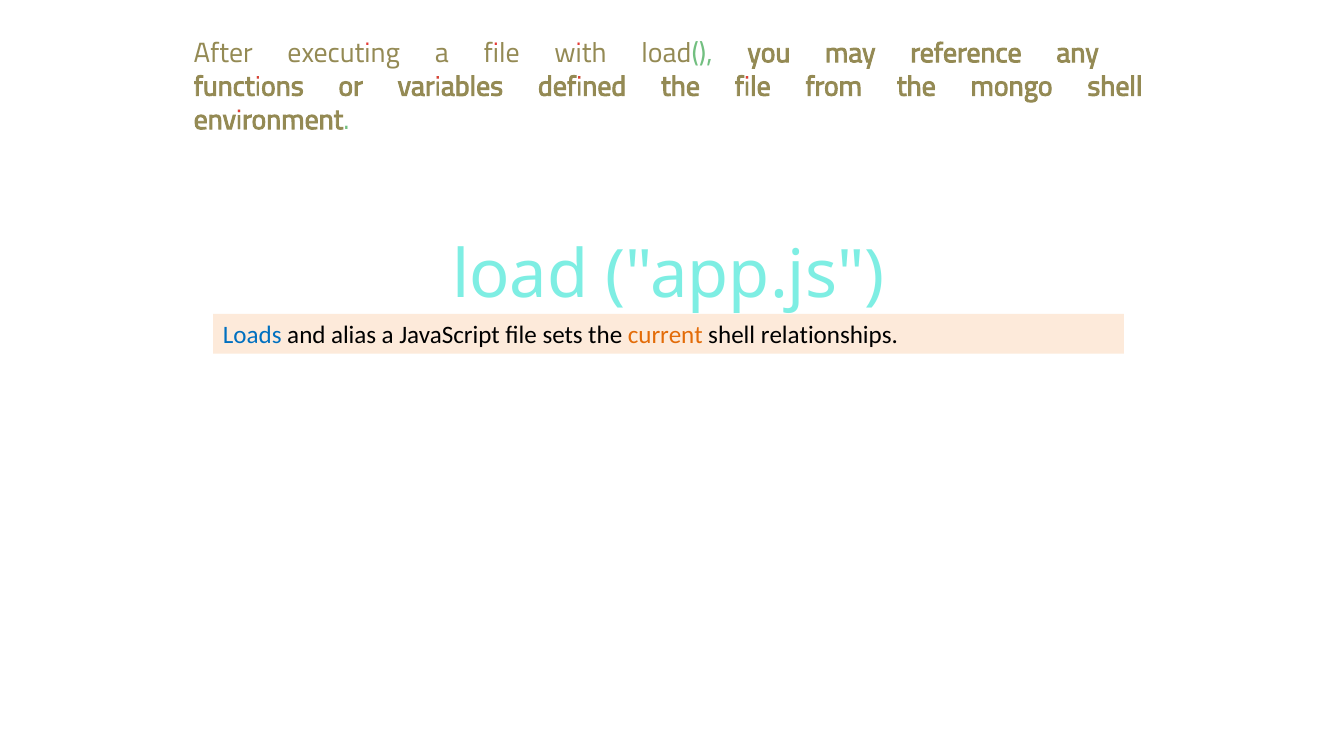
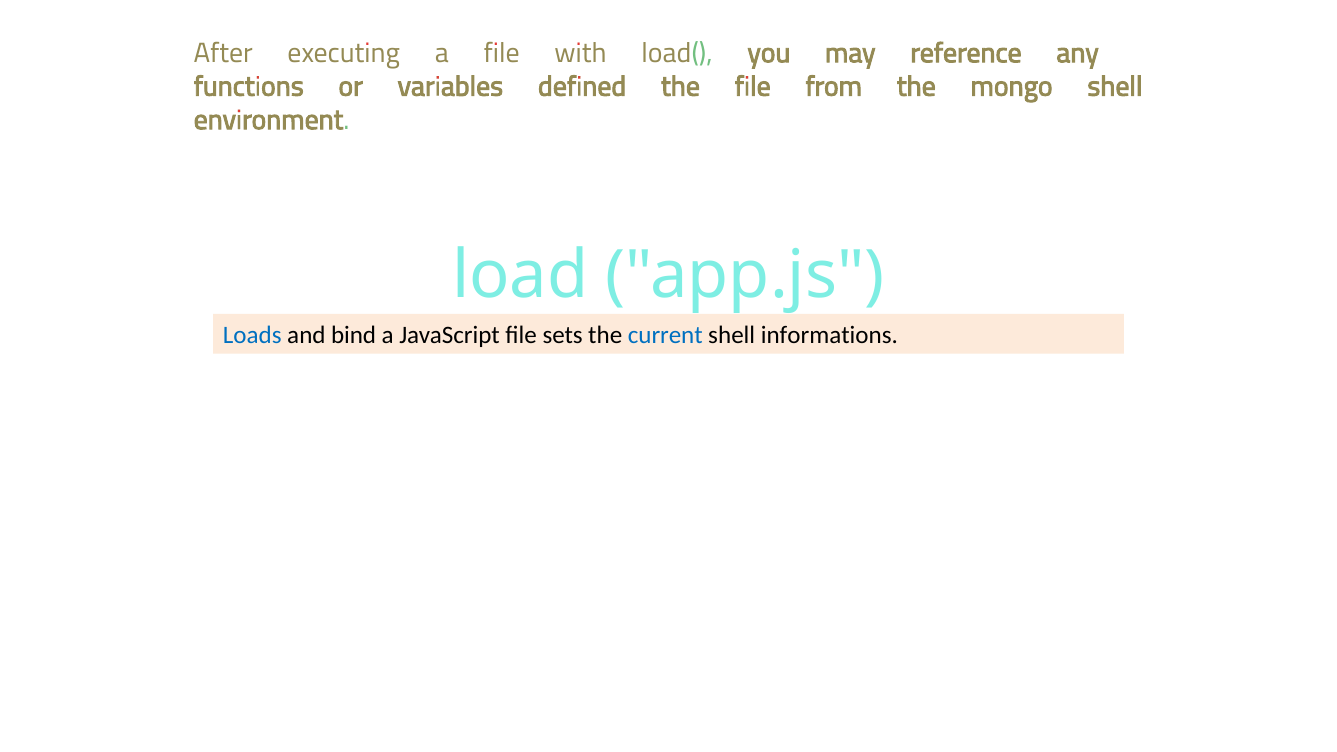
alias: alias -> bind (354, 336)
current colour: orange -> blue (665, 336)
relationships: relationships -> informations (829, 336)
